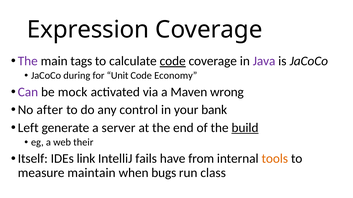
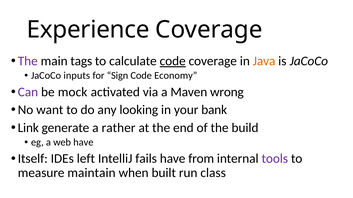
Expression: Expression -> Experience (88, 30)
Java colour: purple -> orange (264, 61)
during: during -> inputs (77, 76)
Unit: Unit -> Sign (118, 76)
after: after -> want (50, 110)
control: control -> looking (139, 110)
Left: Left -> Link (28, 128)
server: server -> rather (119, 128)
build underline: present -> none (245, 128)
web their: their -> have (83, 143)
link: link -> left (86, 159)
tools colour: orange -> purple (275, 159)
bugs: bugs -> built (164, 173)
